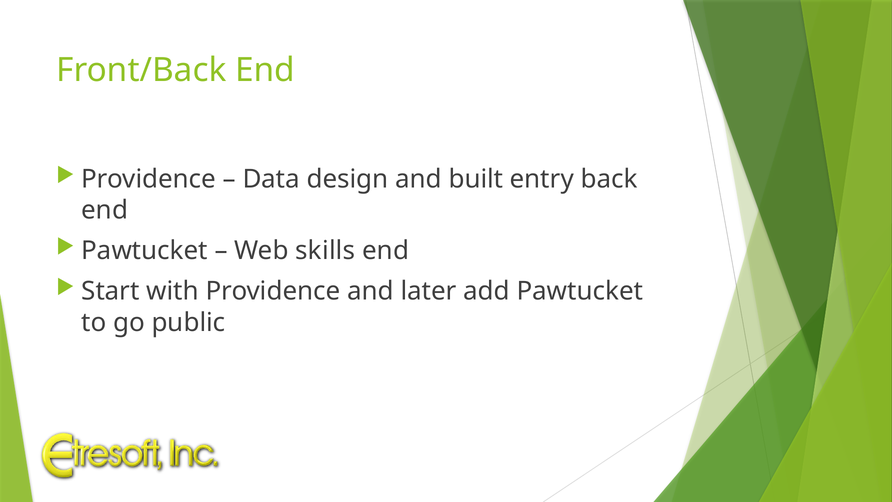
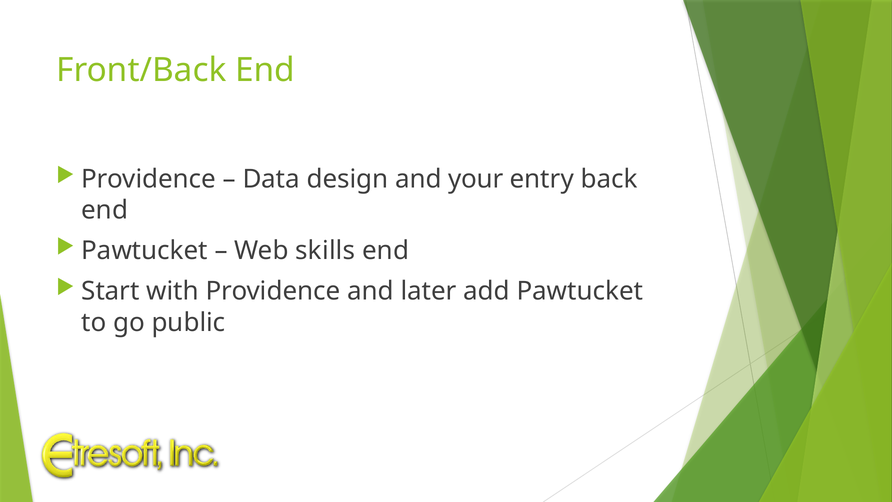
built: built -> your (476, 179)
